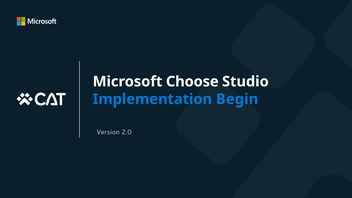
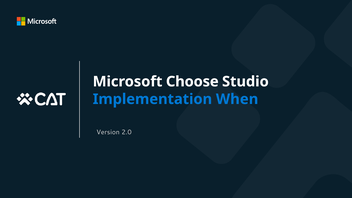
Begin: Begin -> When (237, 99)
